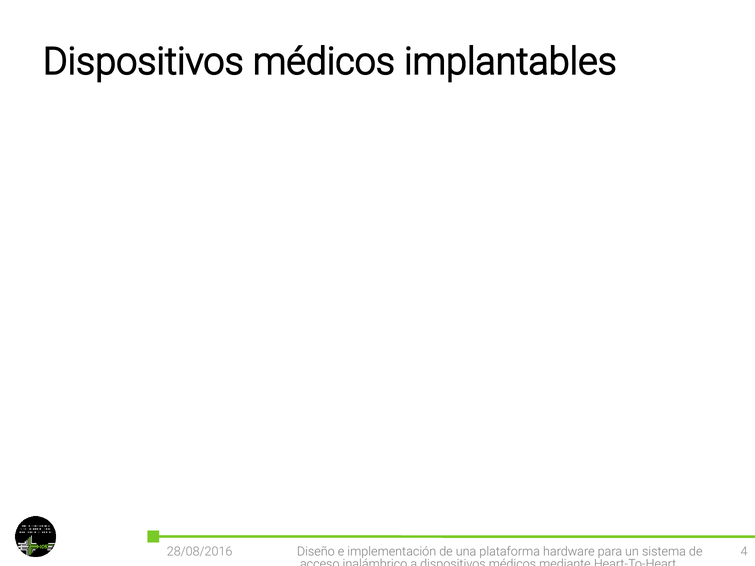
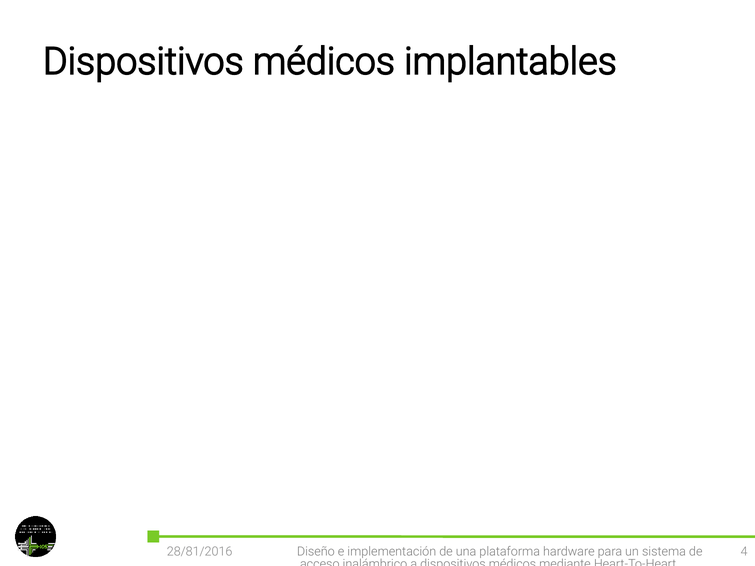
28/08/2016: 28/08/2016 -> 28/81/2016 (200, 552)
